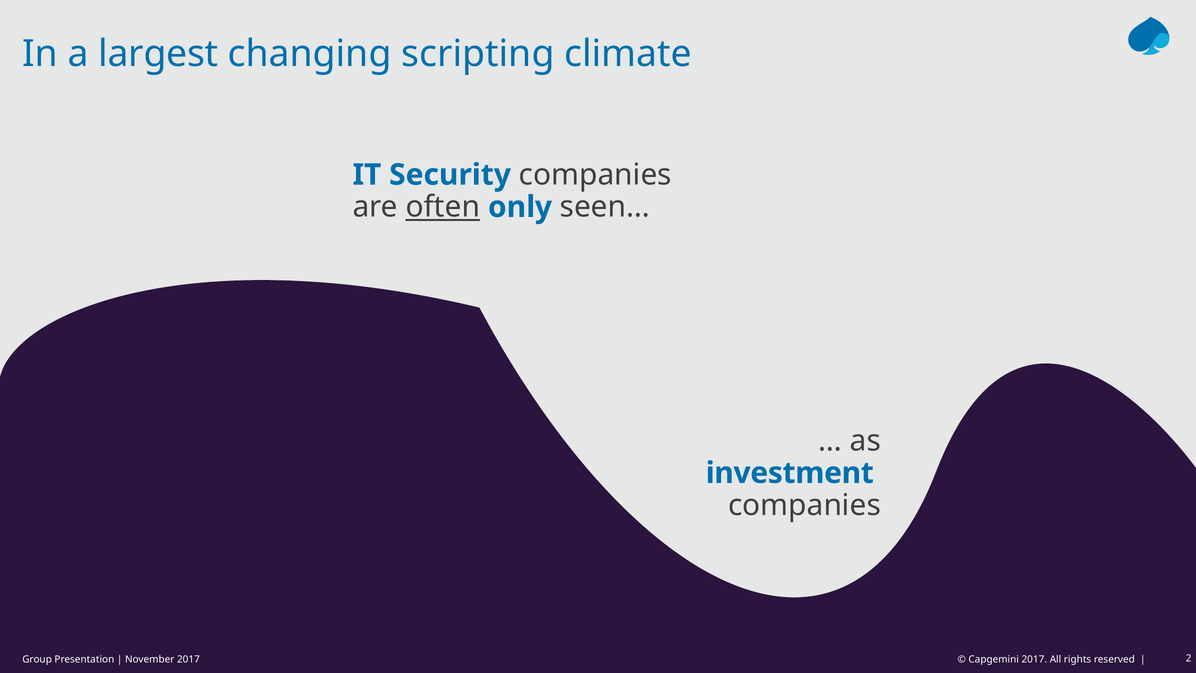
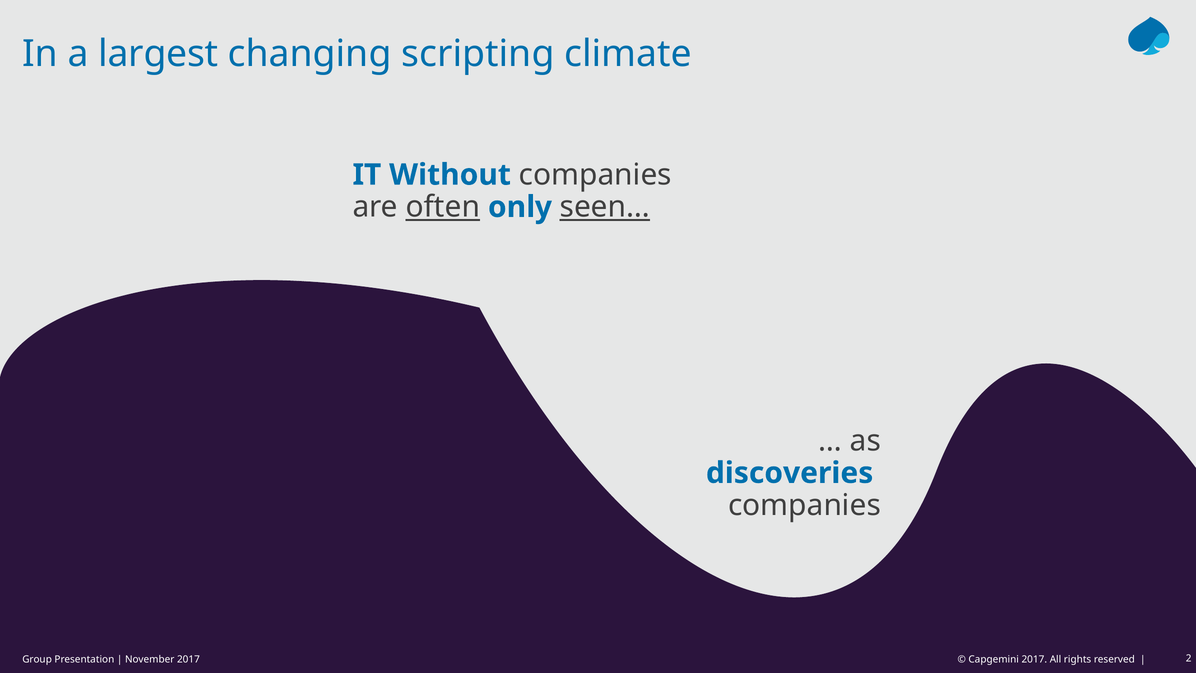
Security: Security -> Without (450, 175)
seen… underline: none -> present (605, 207)
investment: investment -> discoveries (790, 473)
